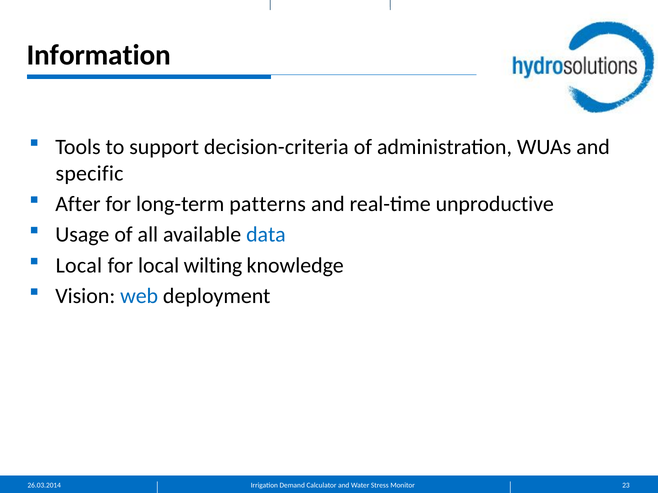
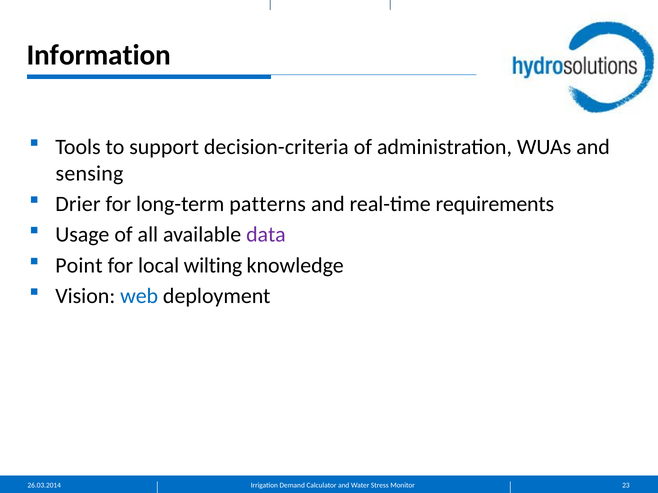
specific: specific -> sensing (89, 174)
After: After -> Drier (78, 204)
unproductive: unproductive -> requirements (495, 204)
data colour: blue -> purple (266, 235)
Local: Local -> Point (79, 266)
